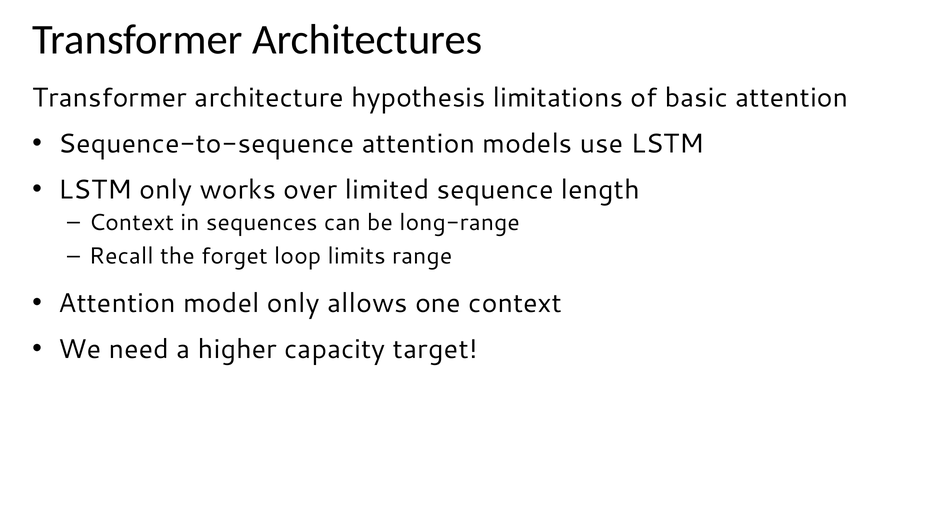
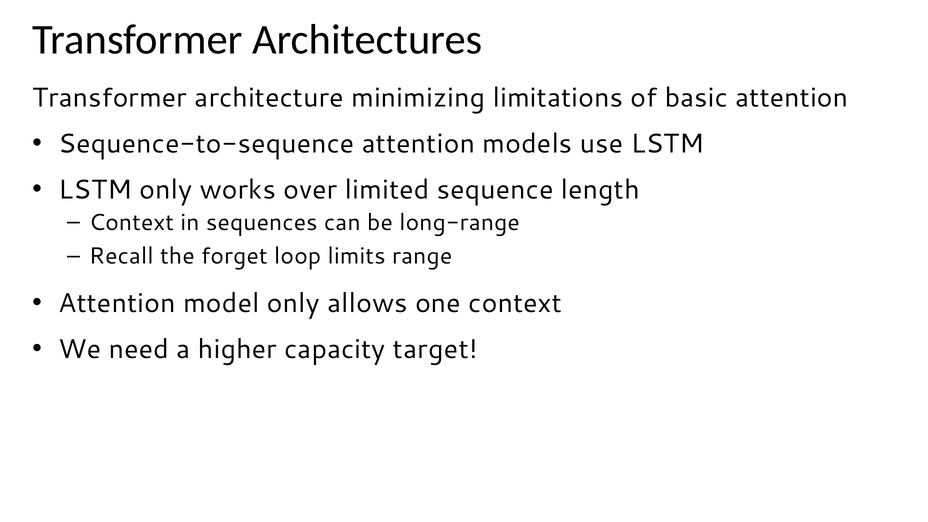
hypothesis: hypothesis -> minimizing (418, 98)
